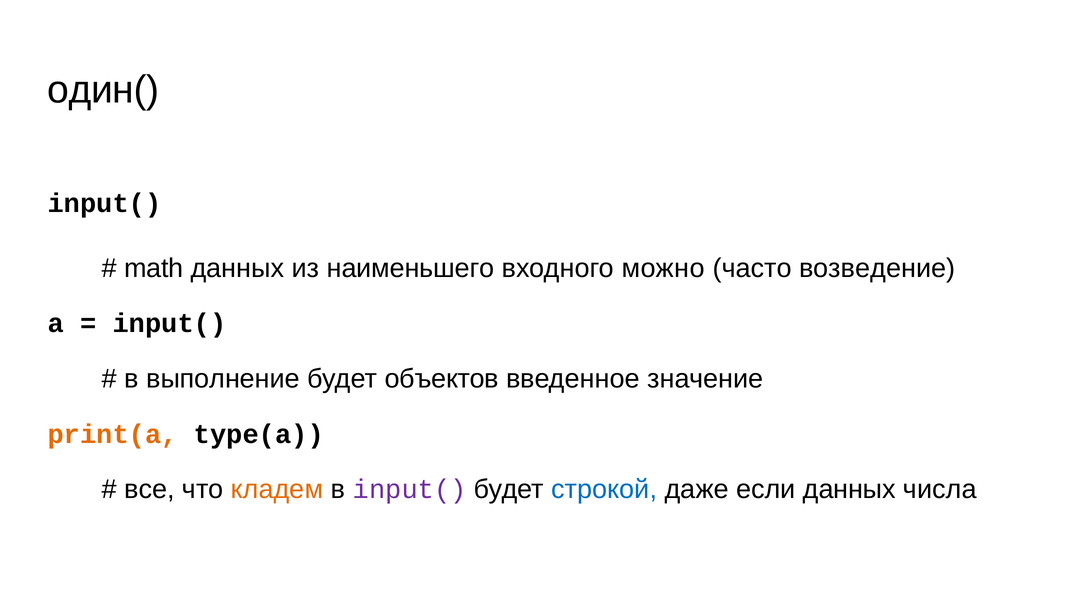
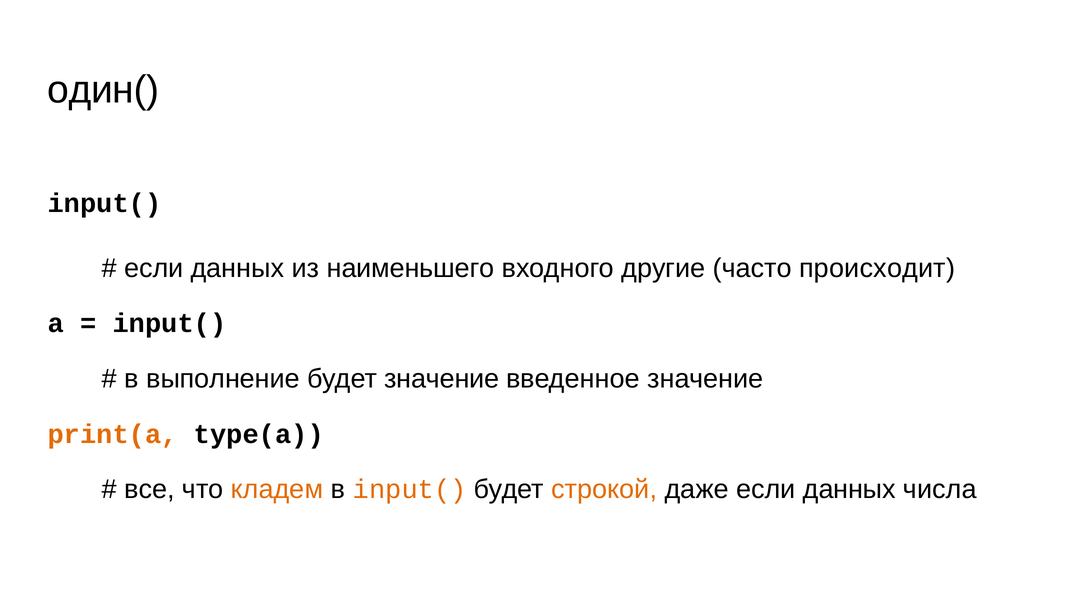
math: math -> если (154, 268)
можно: можно -> другие (663, 268)
возведение: возведение -> происходит (877, 268)
будет объектов: объектов -> значение (442, 379)
input( colour: purple -> orange (410, 490)
строкой colour: blue -> orange (604, 490)
